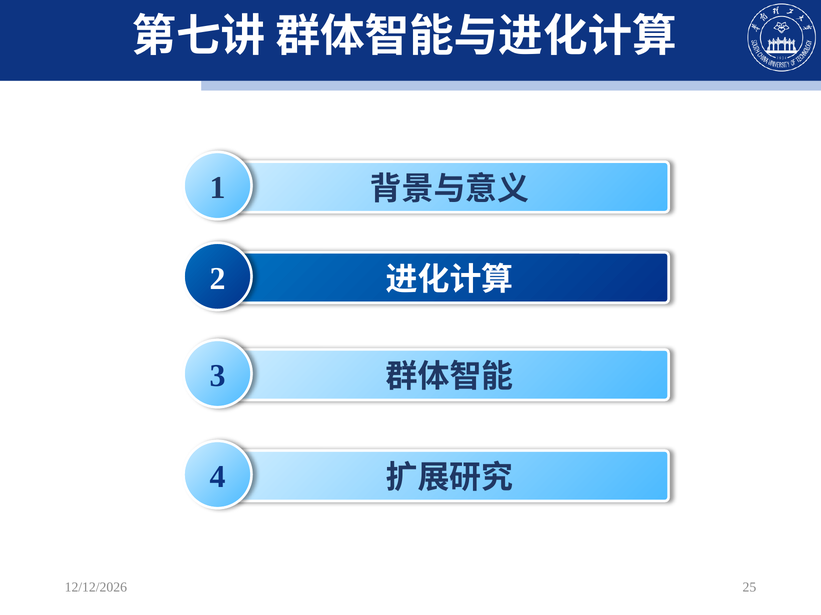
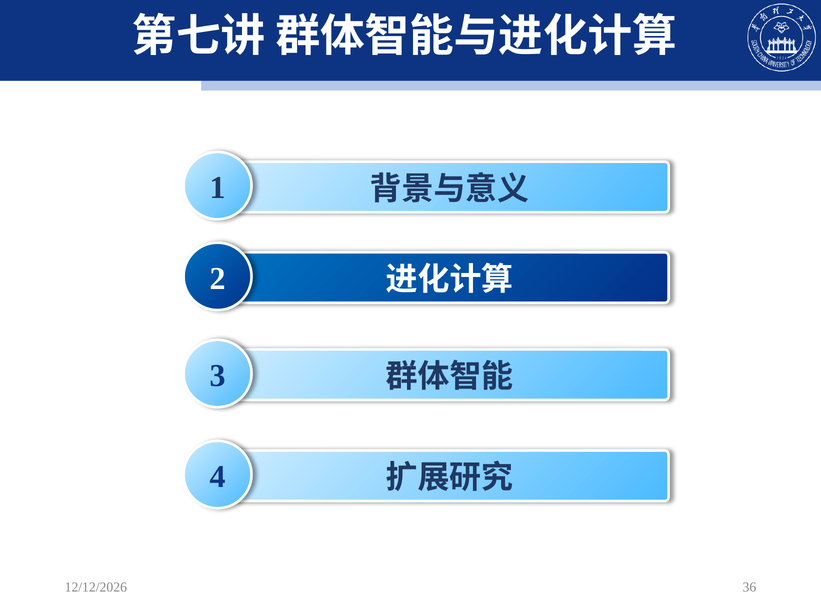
25: 25 -> 36 (749, 588)
